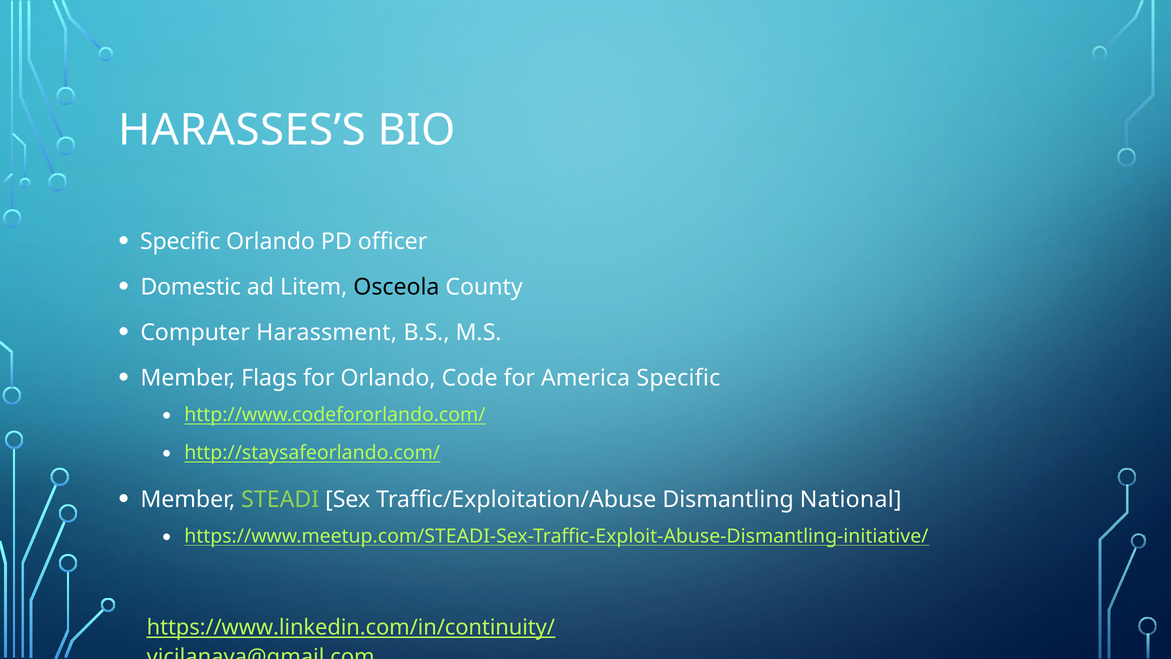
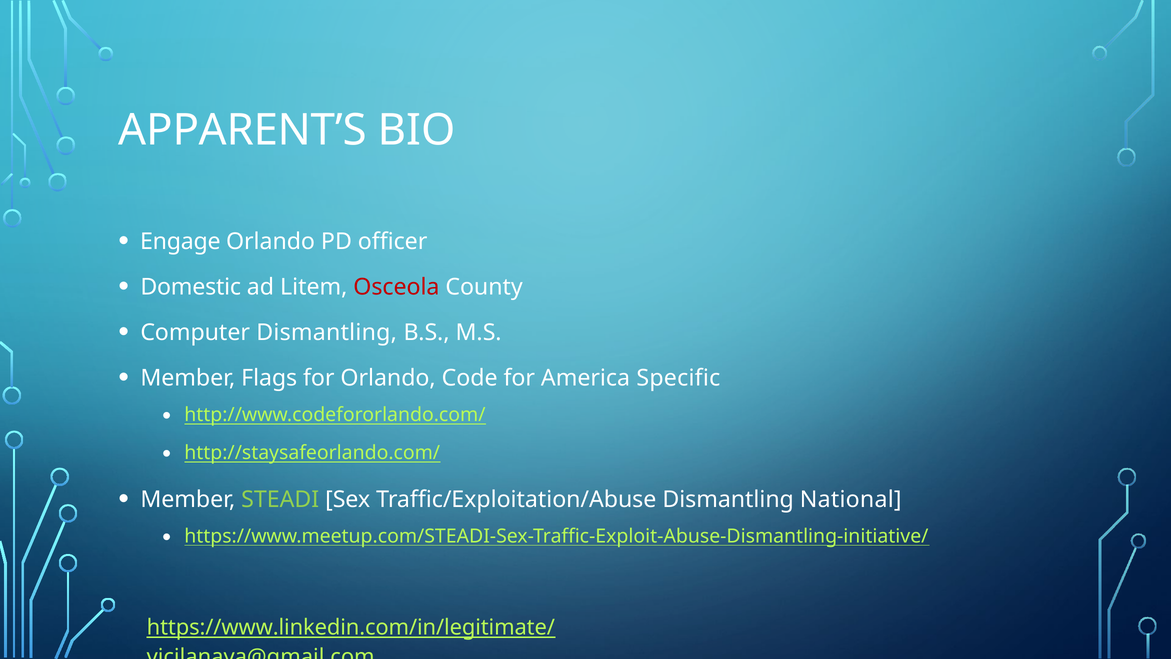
HARASSES’S: HARASSES’S -> APPARENT’S (243, 130)
Specific: Specific -> Engage (180, 242)
Osceola colour: black -> red (396, 287)
Computer Harassment: Harassment -> Dismantling (327, 333)
https://www.linkedin.com/in/continuity/: https://www.linkedin.com/in/continuity/ -> https://www.linkedin.com/in/legitimate/ (351, 627)
